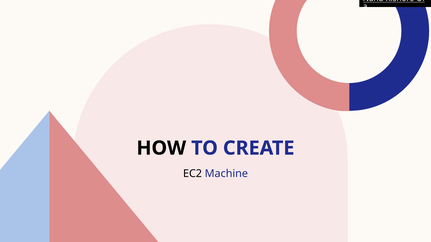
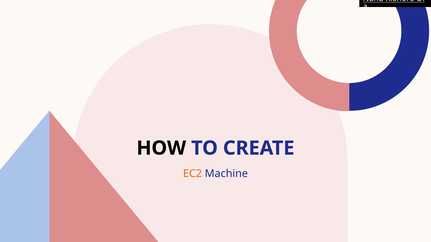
EC2 colour: black -> orange (193, 174)
